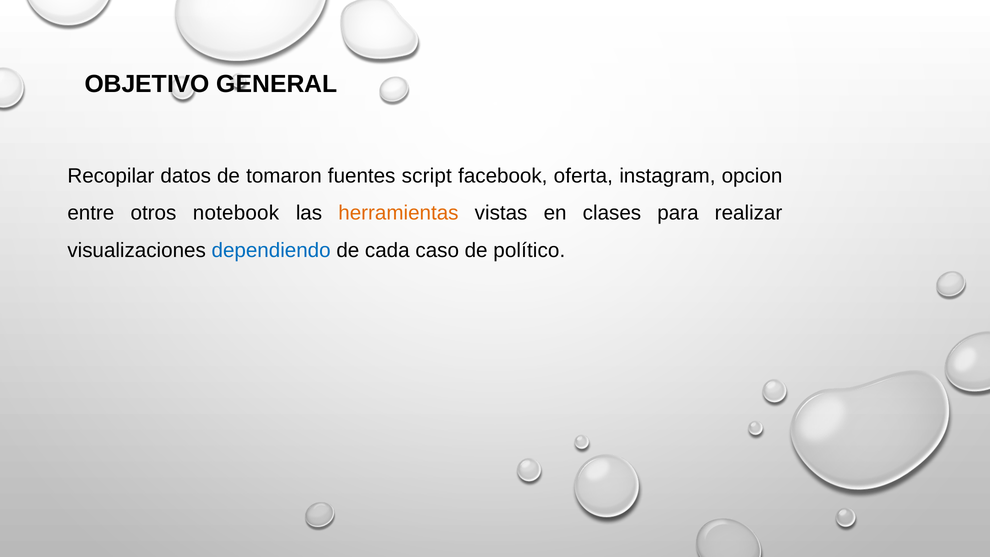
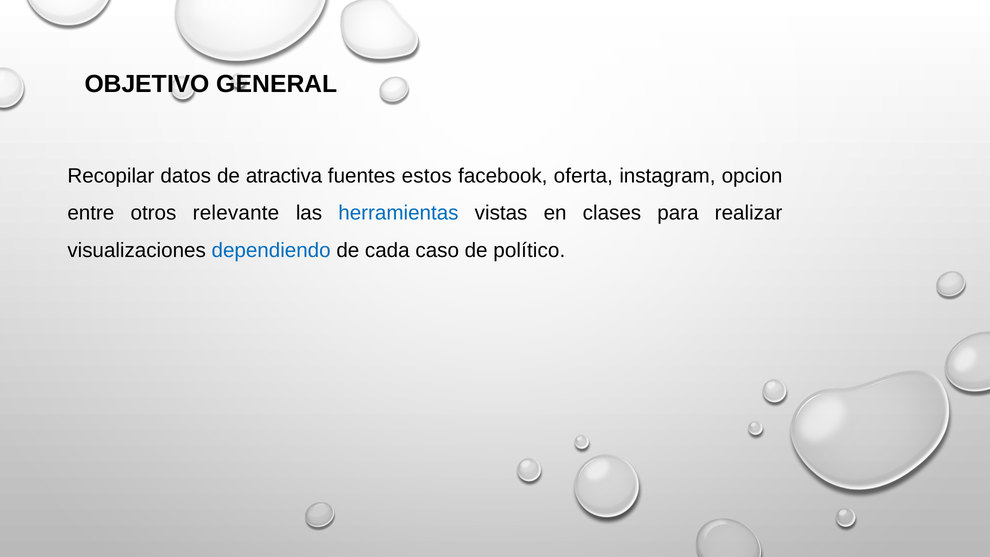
tomaron: tomaron -> atractiva (284, 176)
script: script -> estos (427, 176)
notebook: notebook -> relevante (236, 213)
herramientas colour: orange -> blue (398, 213)
